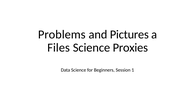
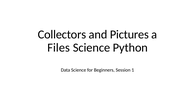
Problems: Problems -> Collectors (62, 34)
Proxies: Proxies -> Python (130, 48)
